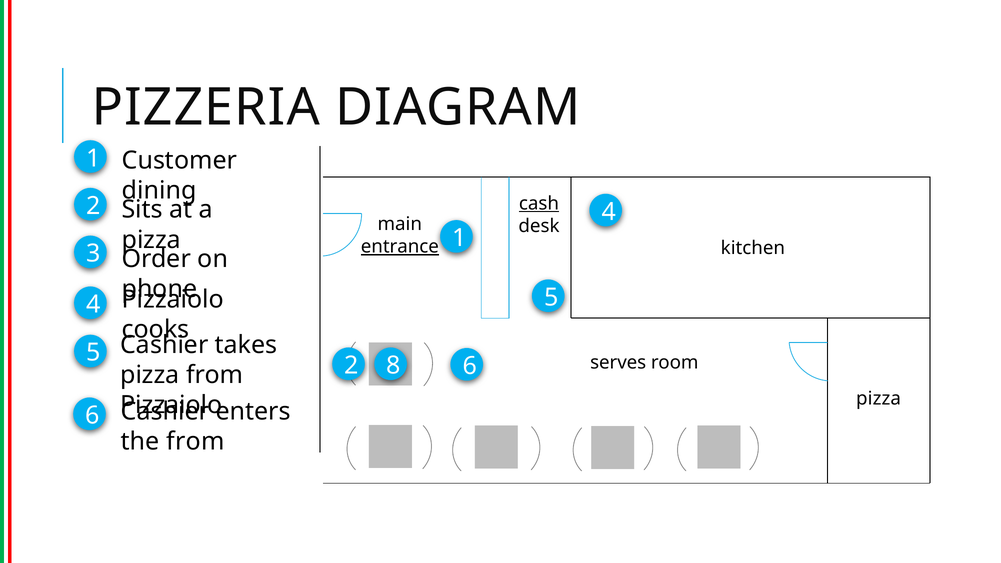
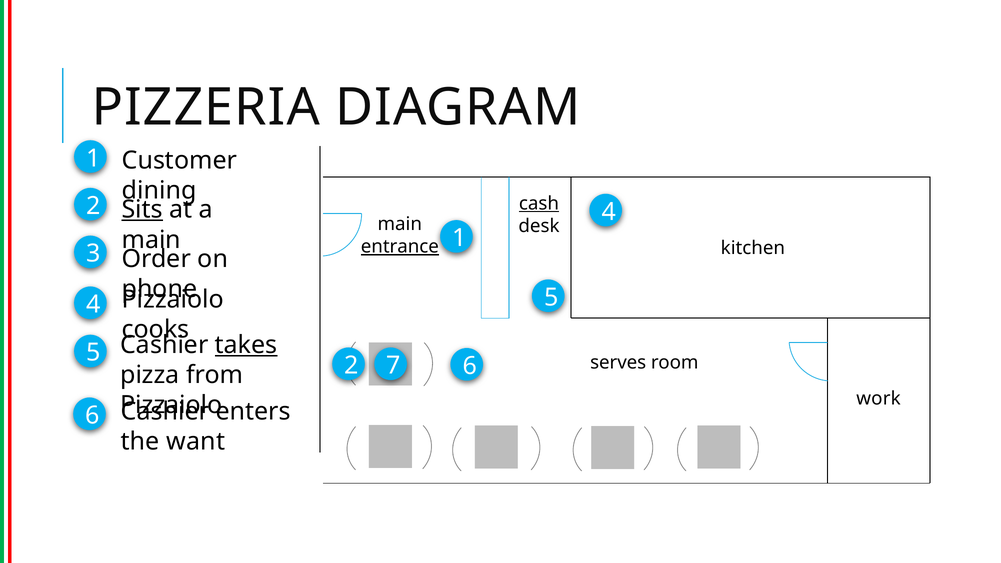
Sits underline: none -> present (142, 210)
pizza: pizza -> main (151, 240)
takes underline: none -> present (246, 345)
8: 8 -> 7 (394, 366)
pizza: pizza -> work (879, 398)
the from: from -> want (196, 441)
